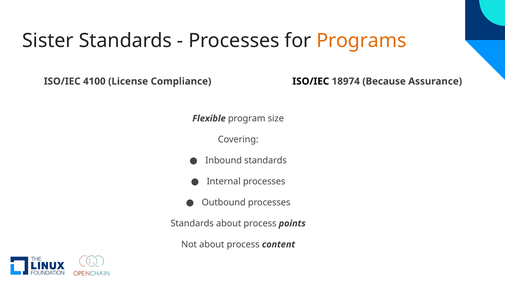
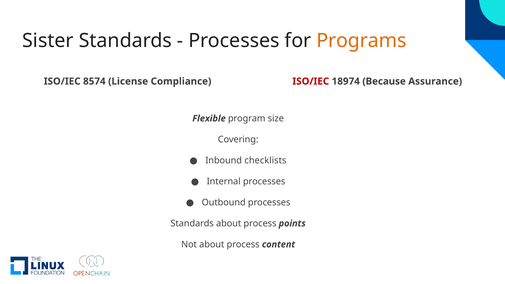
4100: 4100 -> 8574 (94, 81)
ISO/IEC colour: black -> red (311, 81)
Inbound standards: standards -> checklists (265, 160)
